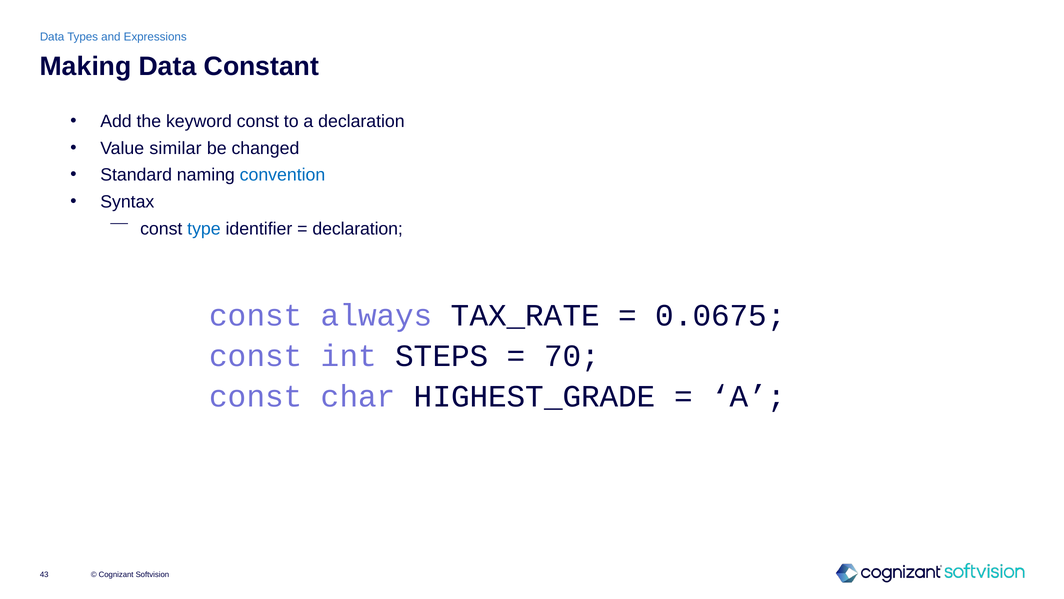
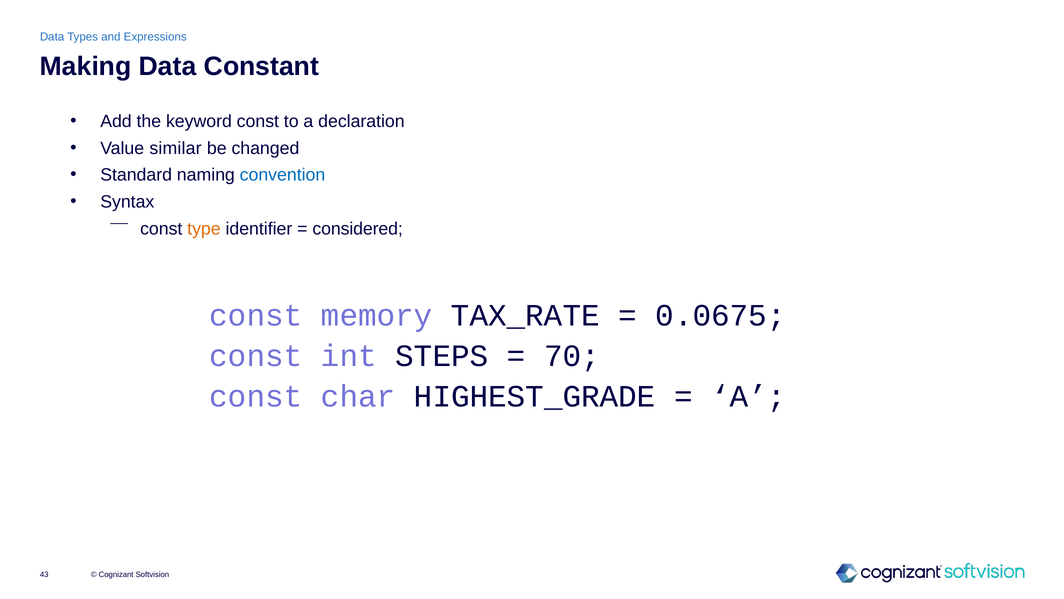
type colour: blue -> orange (204, 229)
declaration: declaration -> considered (358, 229)
always: always -> memory (377, 315)
